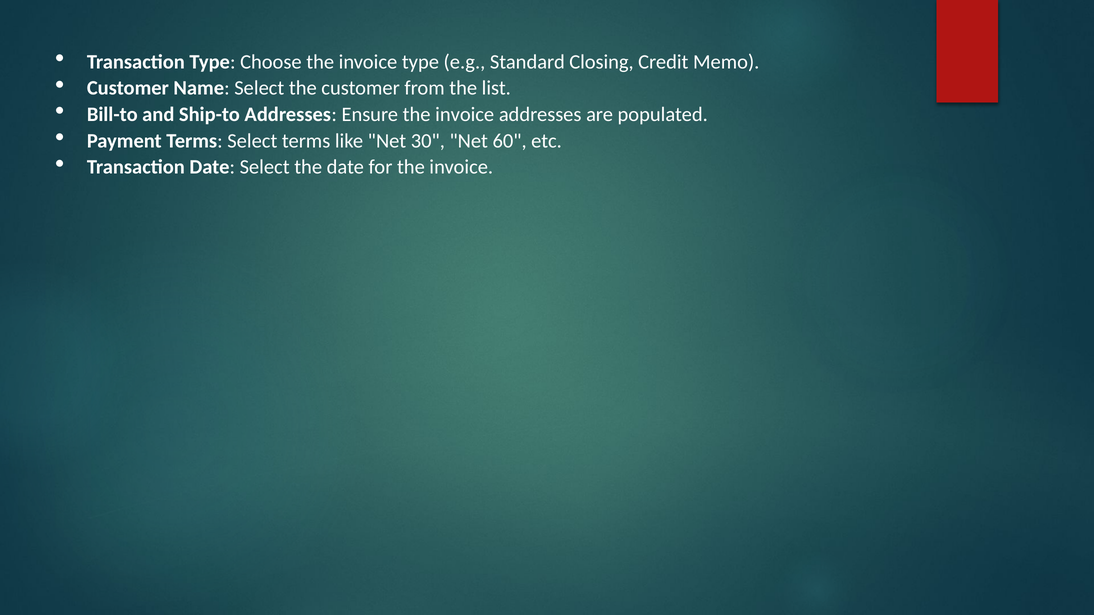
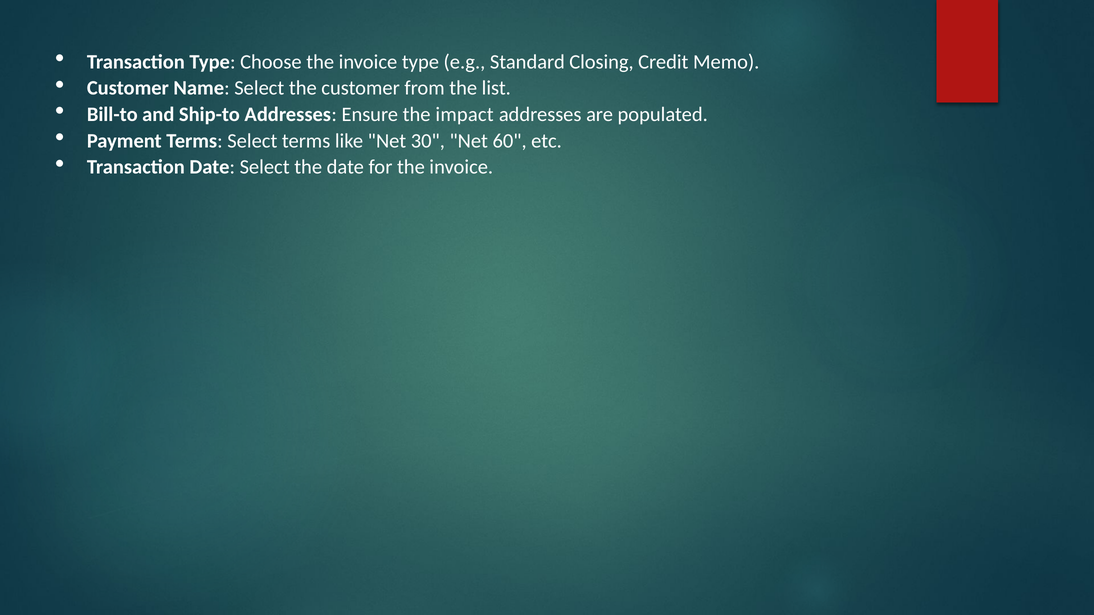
Ensure the invoice: invoice -> impact (465, 115)
